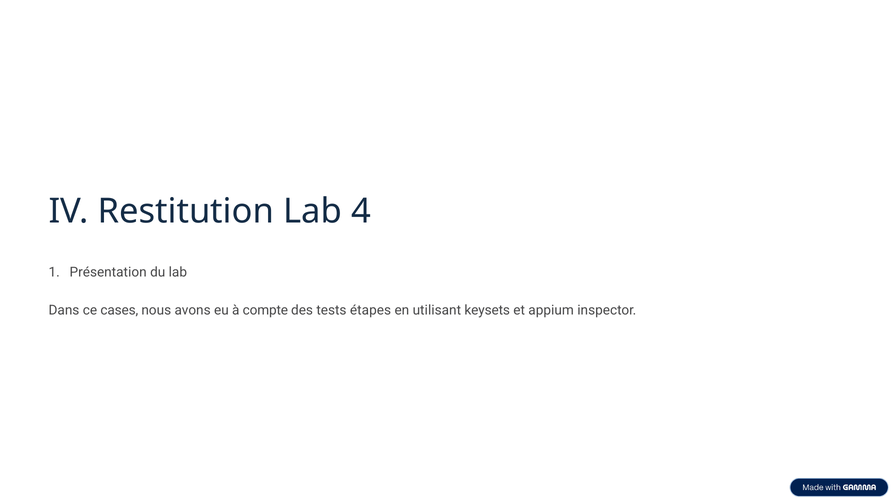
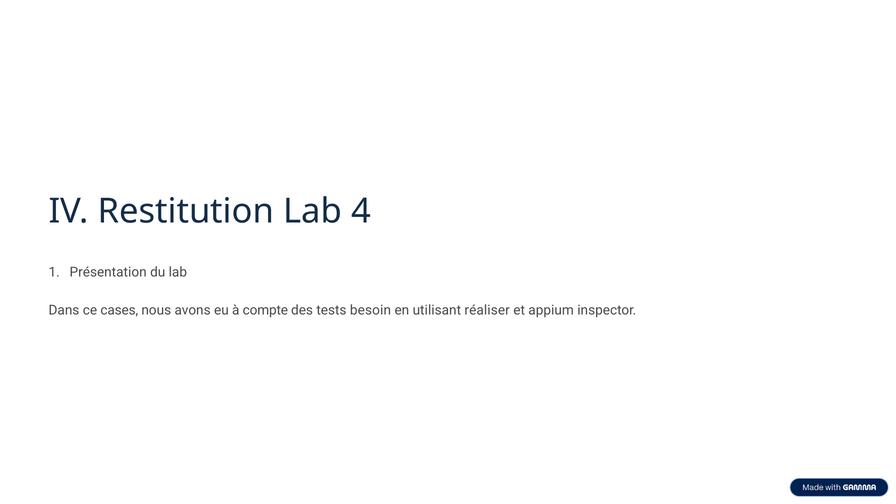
étapes: étapes -> besoin (370, 310)
keysets: keysets -> réaliser (487, 310)
